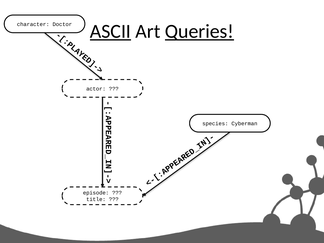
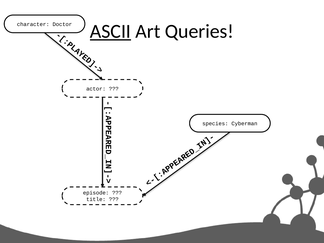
Queries underline: present -> none (199, 31)
